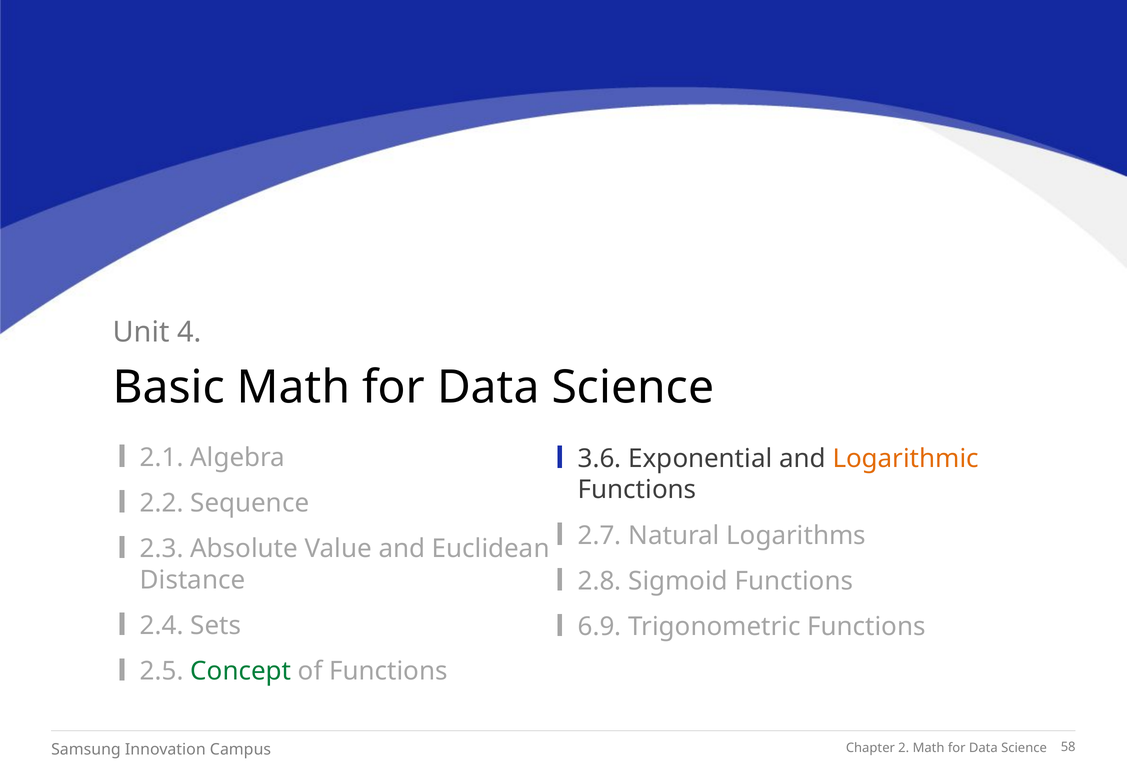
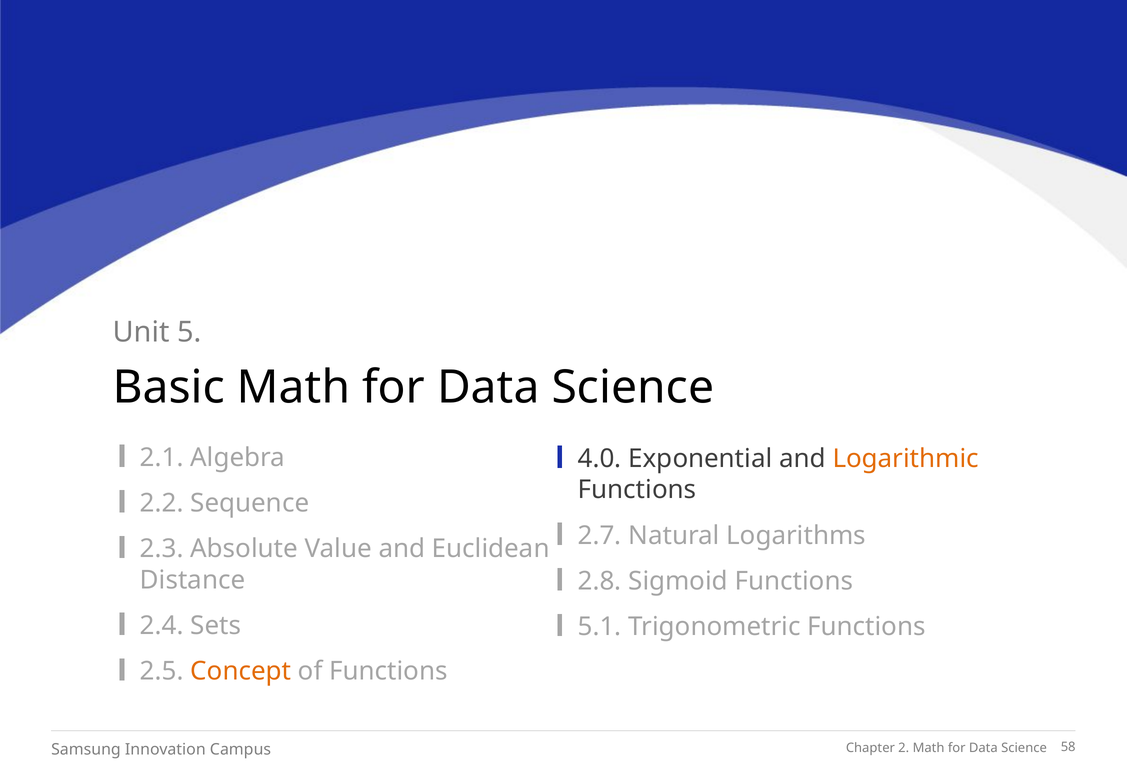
4: 4 -> 5 (189, 332)
3.6: 3.6 -> 4.0 (600, 459)
6.9: 6.9 -> 5.1 (600, 627)
Concept colour: green -> orange (241, 672)
